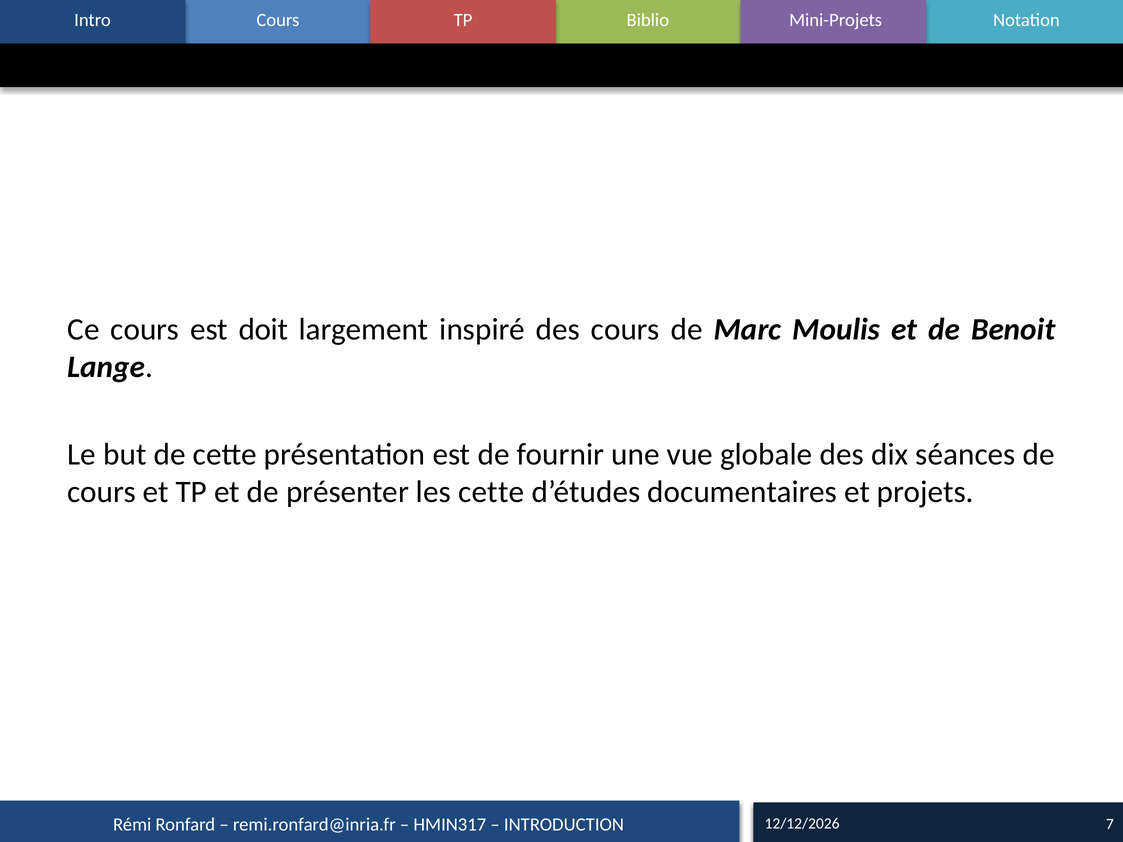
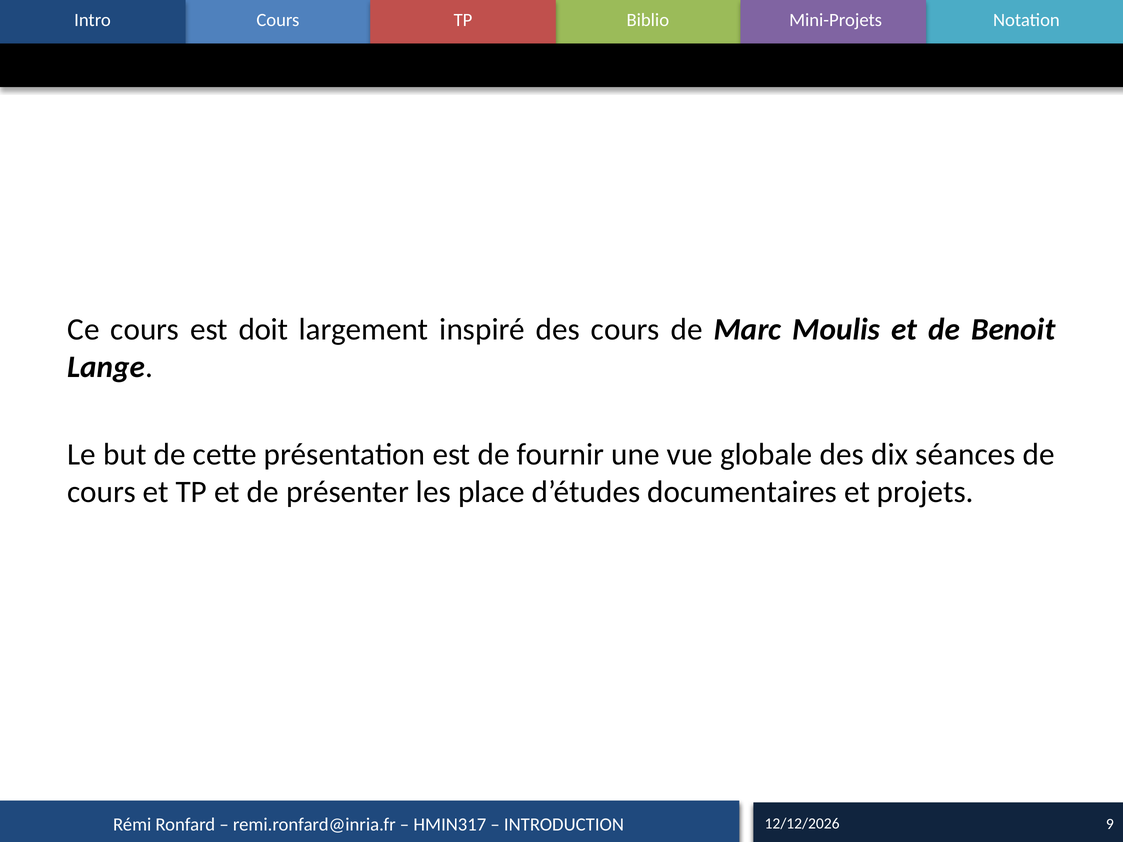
les cette: cette -> place (491, 492)
7: 7 -> 9 (1110, 824)
